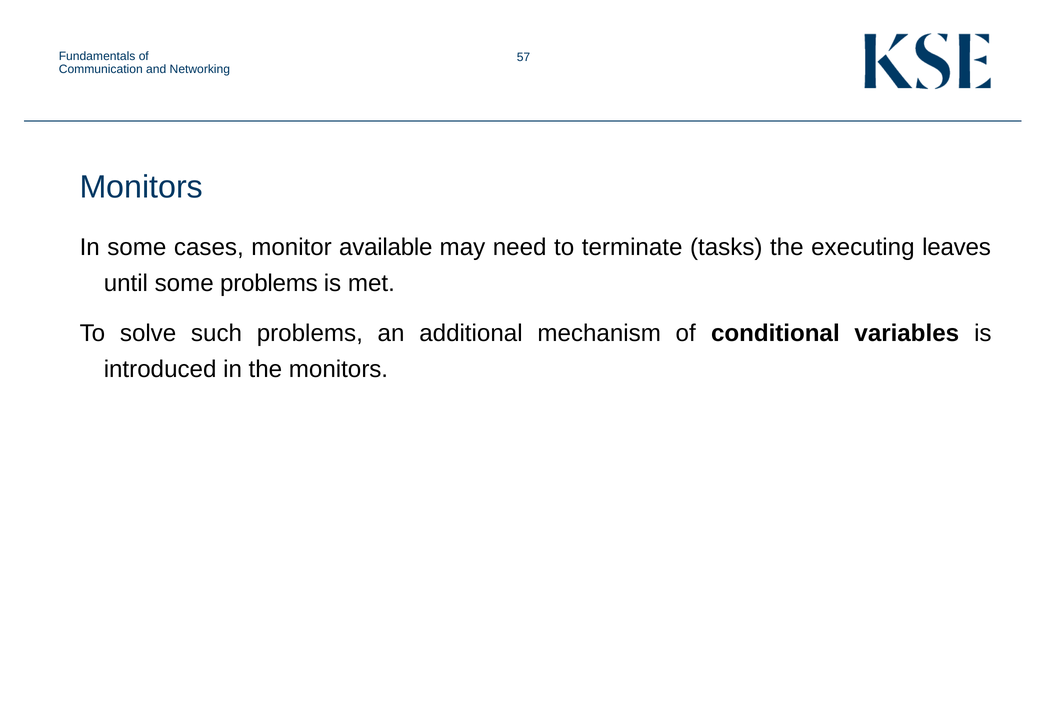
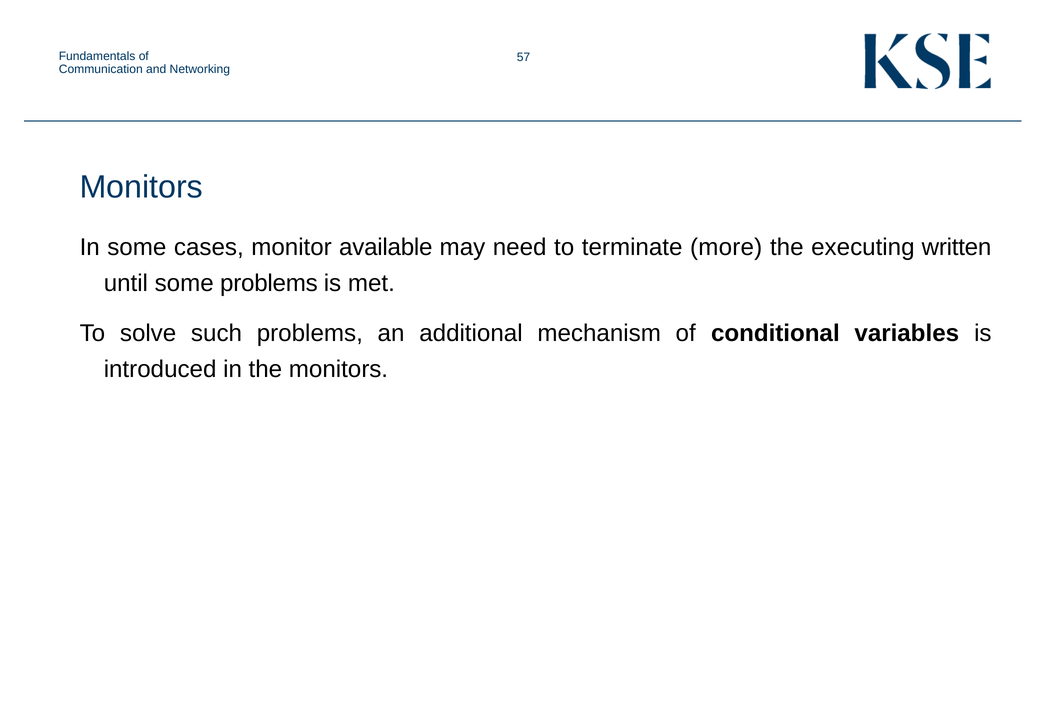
tasks: tasks -> more (726, 247)
leaves: leaves -> written (957, 247)
